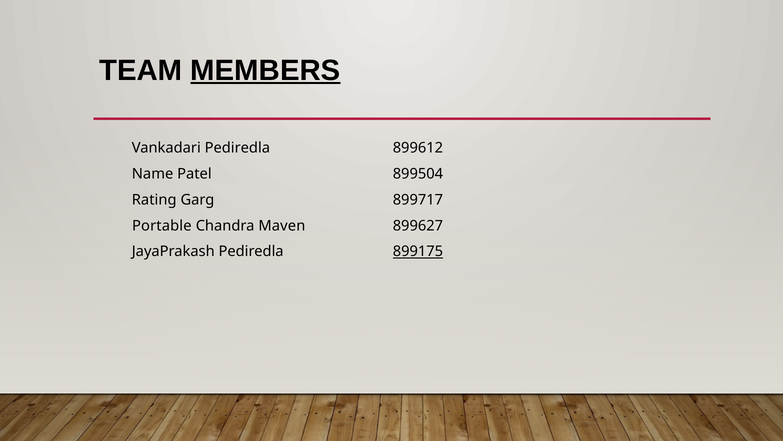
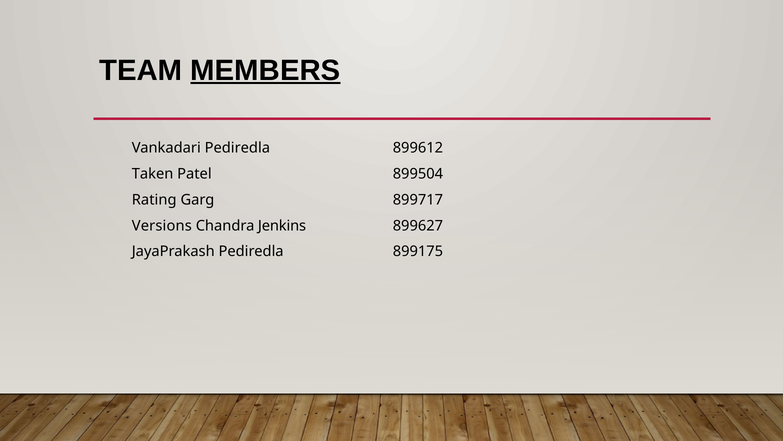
Name: Name -> Taken (153, 174)
Portable: Portable -> Versions (162, 225)
Maven: Maven -> Jenkins (282, 225)
899175 underline: present -> none (418, 251)
